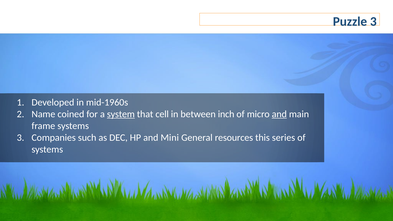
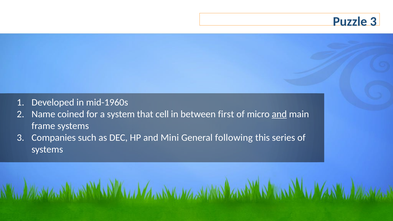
system underline: present -> none (121, 114)
inch: inch -> first (226, 114)
resources: resources -> following (234, 138)
